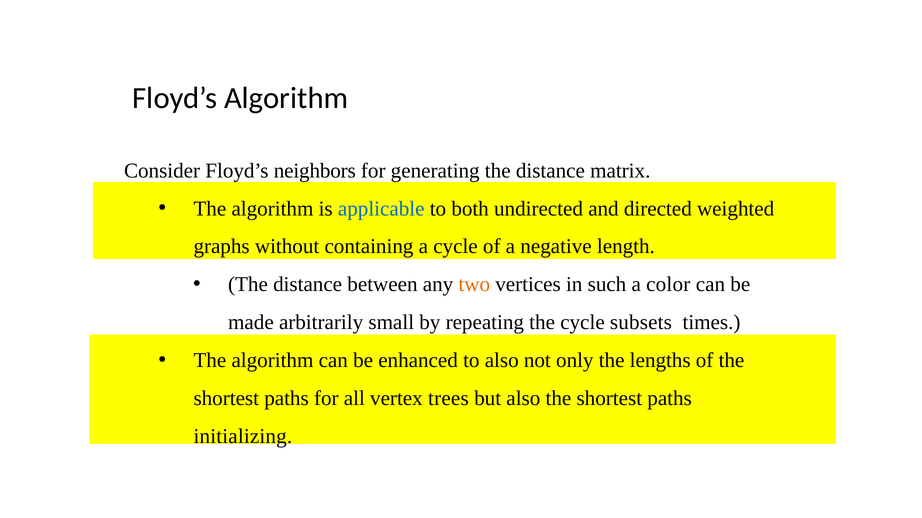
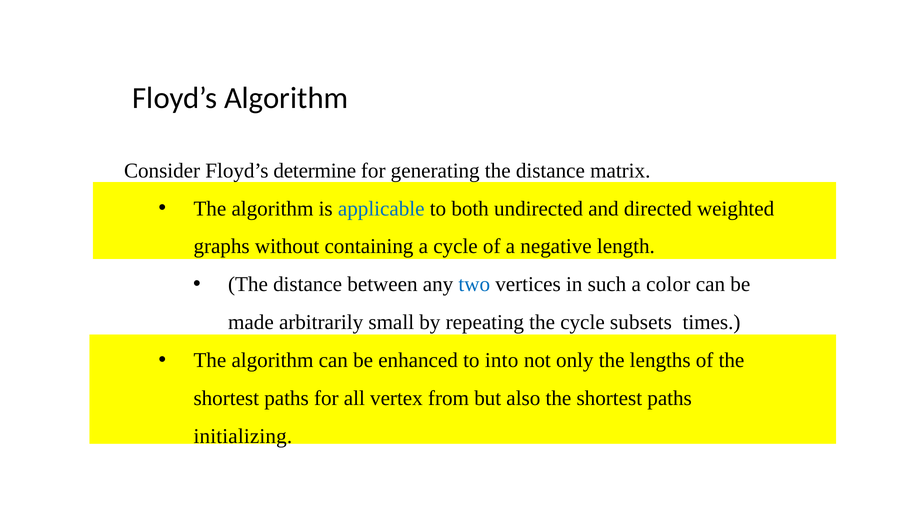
neighbors: neighbors -> determine (315, 171)
two colour: orange -> blue (474, 285)
to also: also -> into (502, 361)
trees: trees -> from (449, 399)
